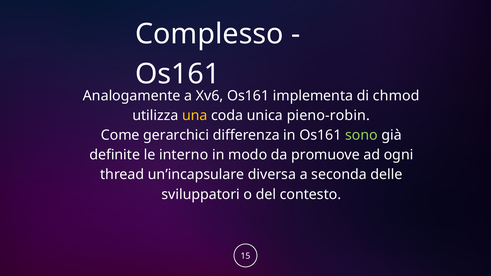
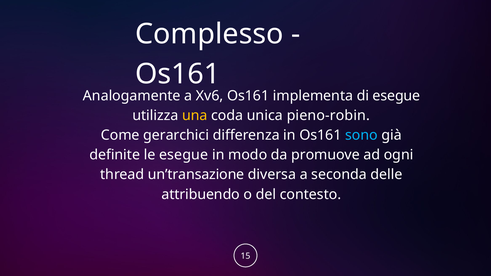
di chmod: chmod -> esegue (396, 96)
sono colour: light green -> light blue (362, 135)
le interno: interno -> esegue (184, 155)
un’incapsulare: un’incapsulare -> un’transazione (196, 175)
sviluppatori: sviluppatori -> attribuendo (201, 194)
